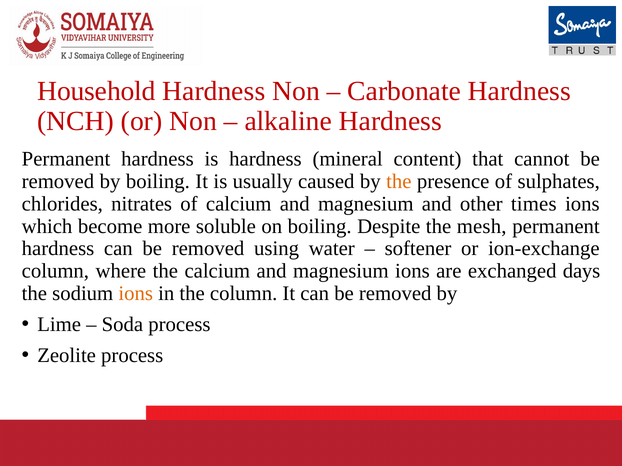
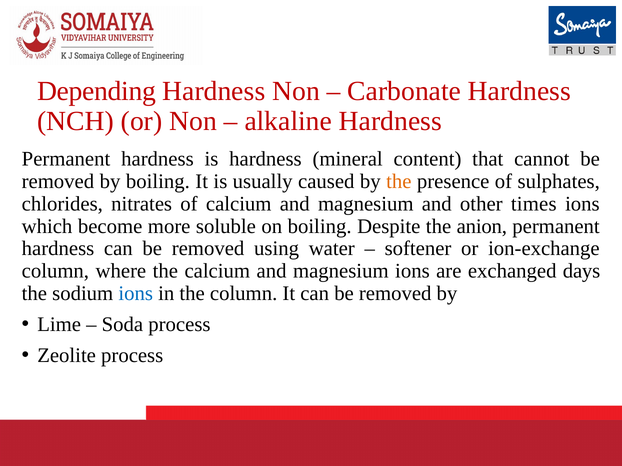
Household: Household -> Depending (97, 91)
mesh: mesh -> anion (482, 226)
ions colour: orange -> blue (136, 294)
